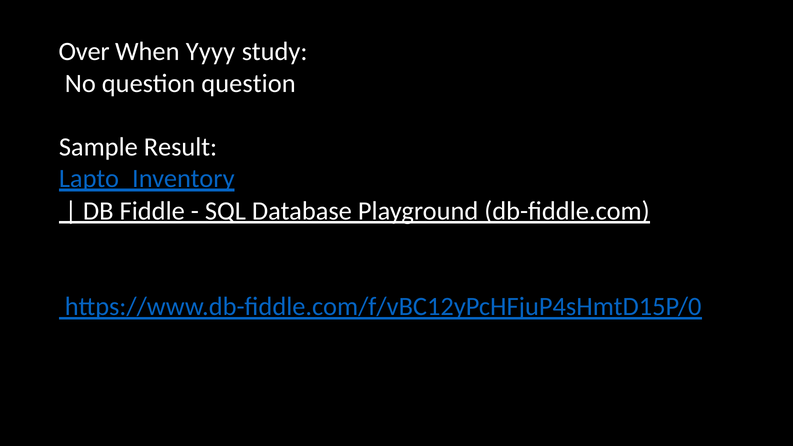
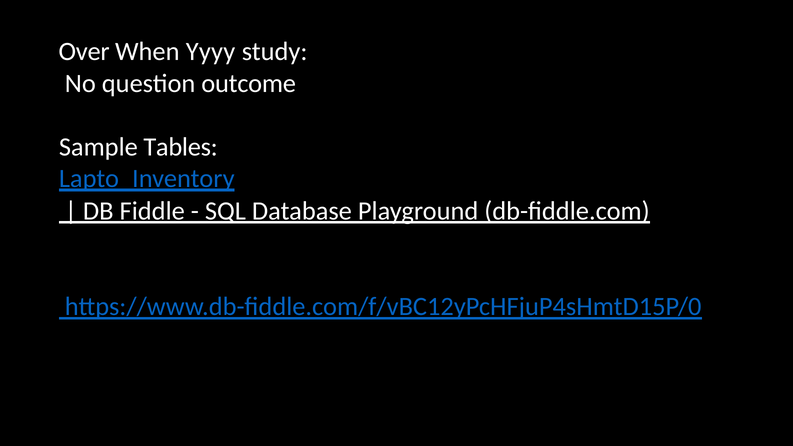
question question: question -> outcome (249, 83)
Result: Result -> Tables (181, 147)
